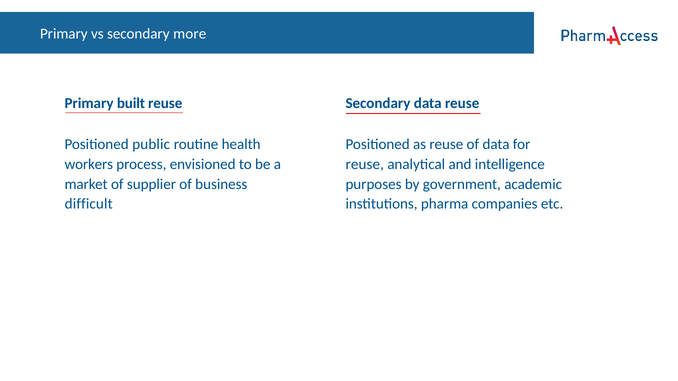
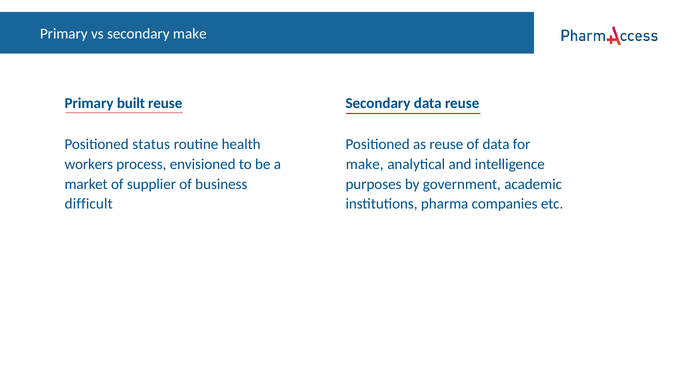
secondary more: more -> make (190, 34)
public: public -> status (151, 145)
reuse: reuse -> make (365, 164)
